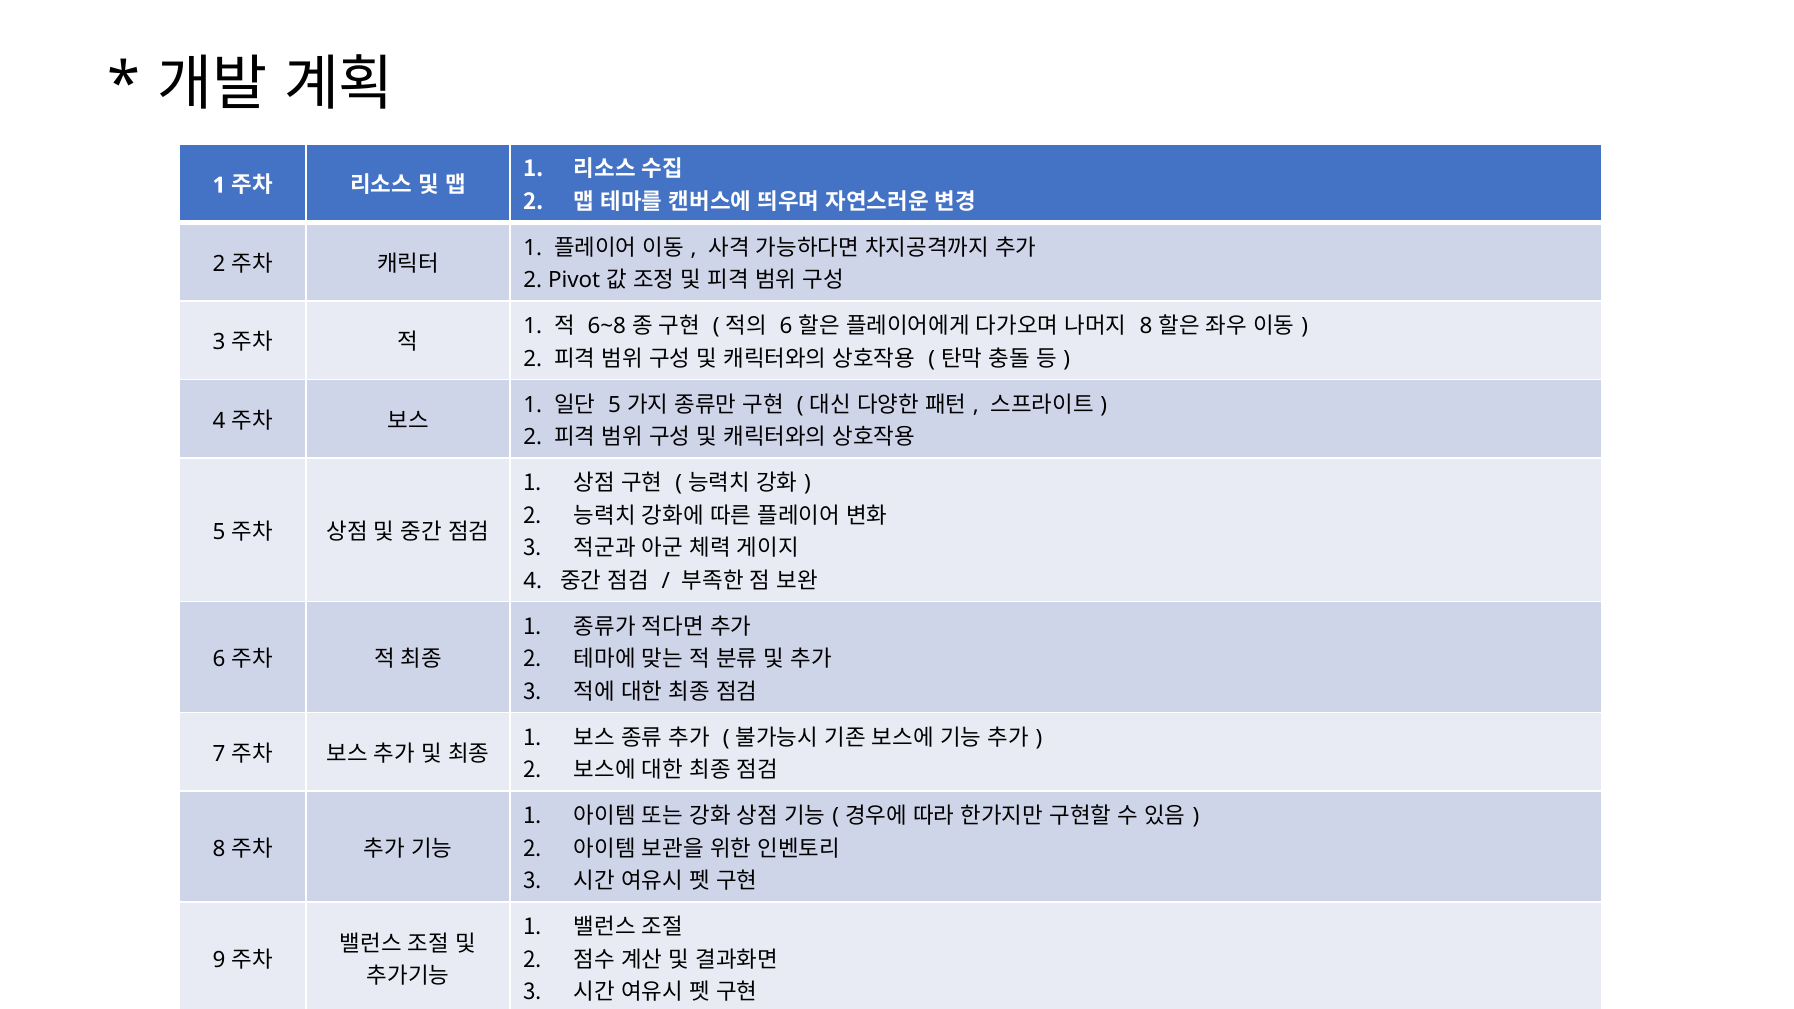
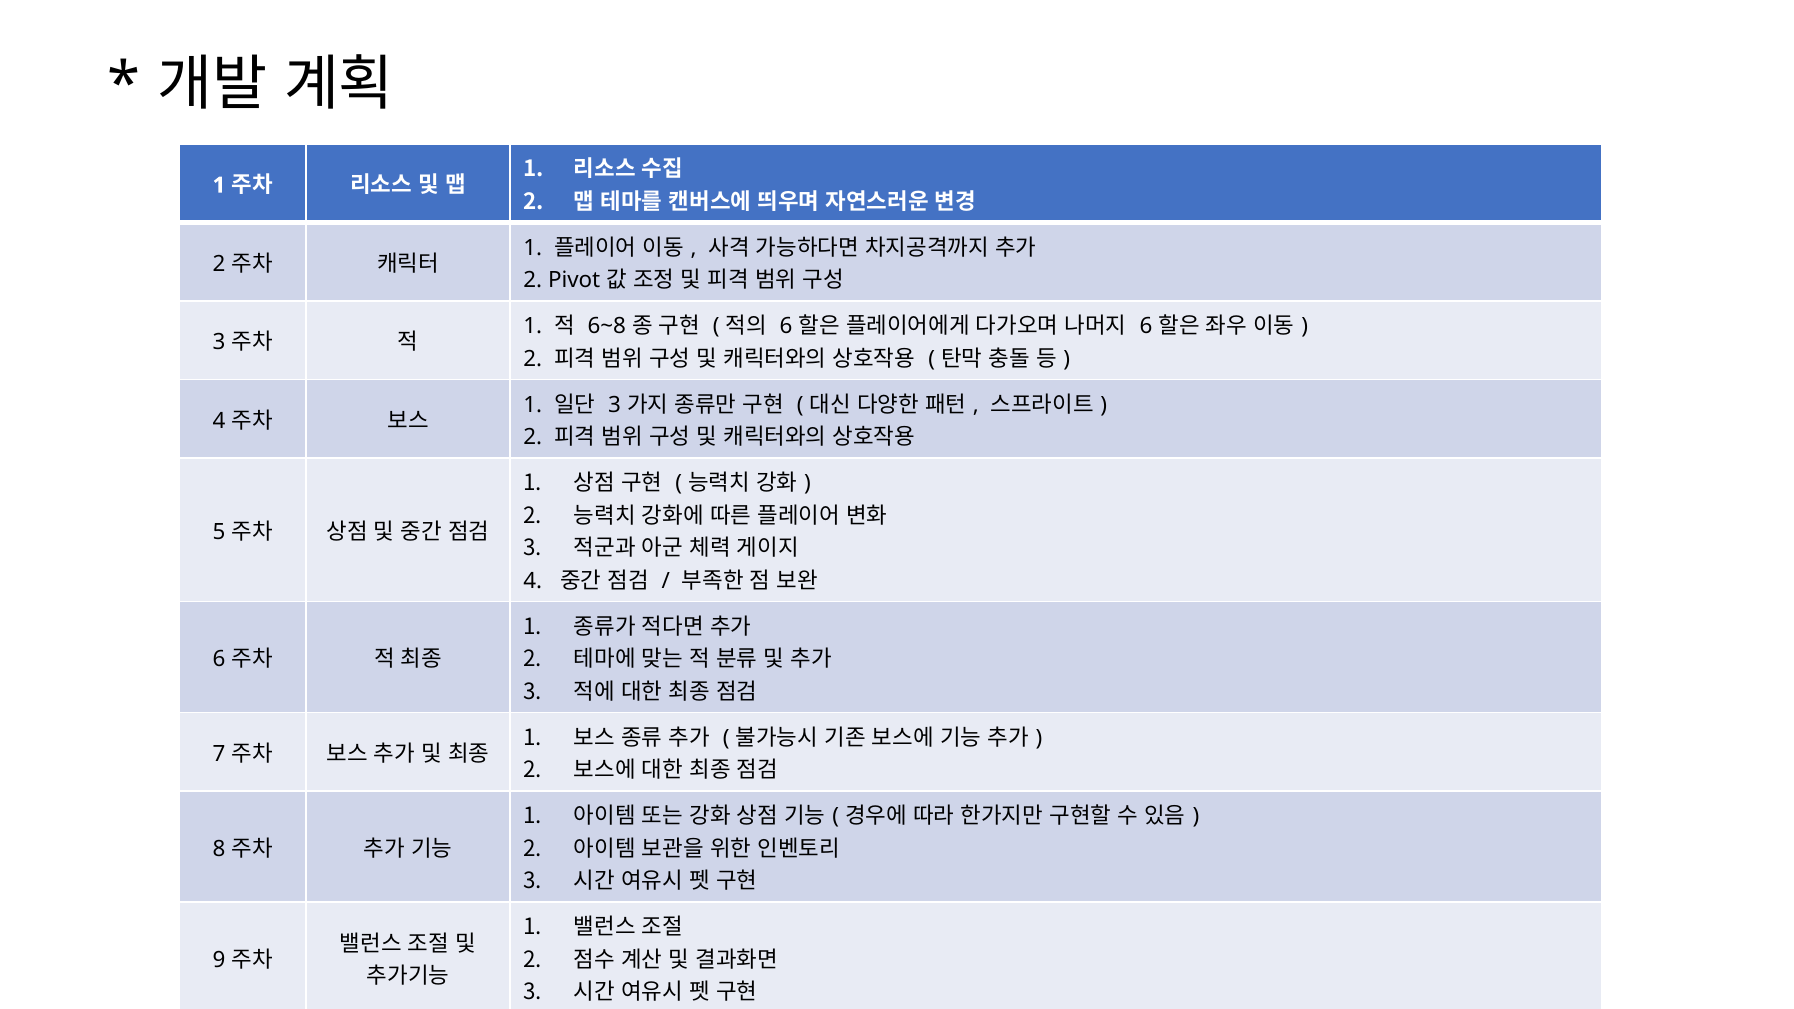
8: 8 -> 6 (1146, 326)
5: 5 -> 3 (615, 405)
